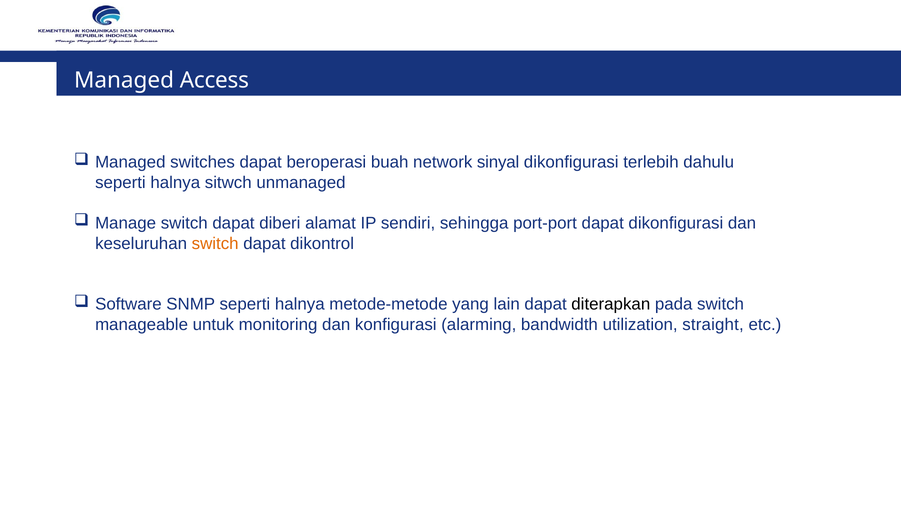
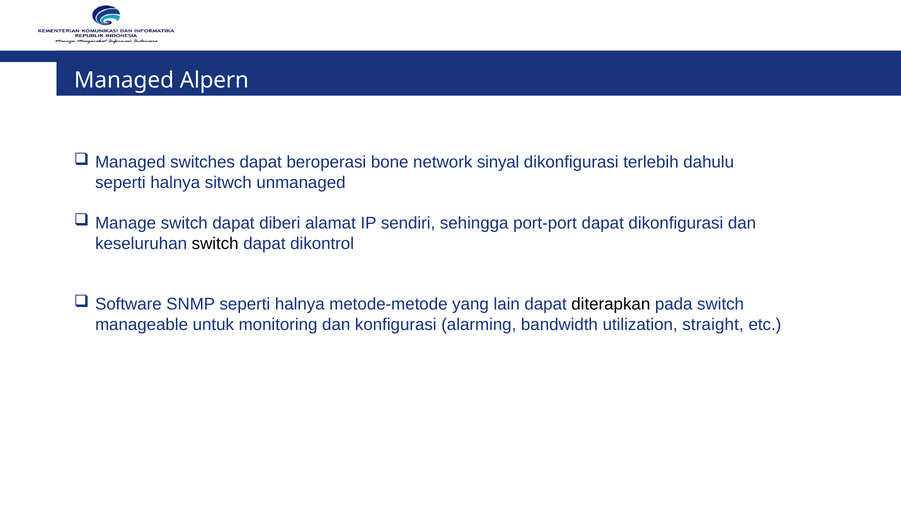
Access: Access -> Alpern (214, 80)
buah: buah -> bone (390, 162)
switch colour: orange -> black (215, 243)
